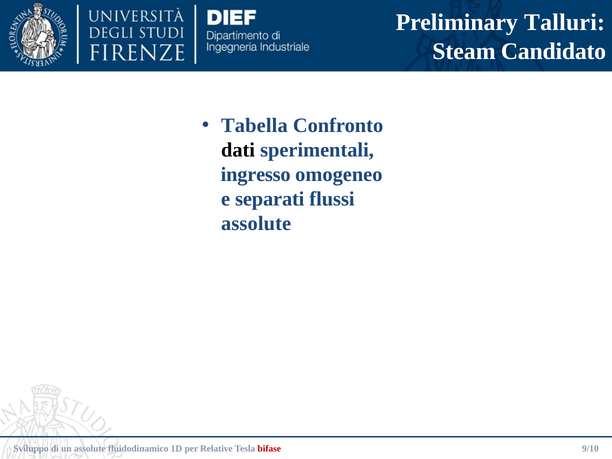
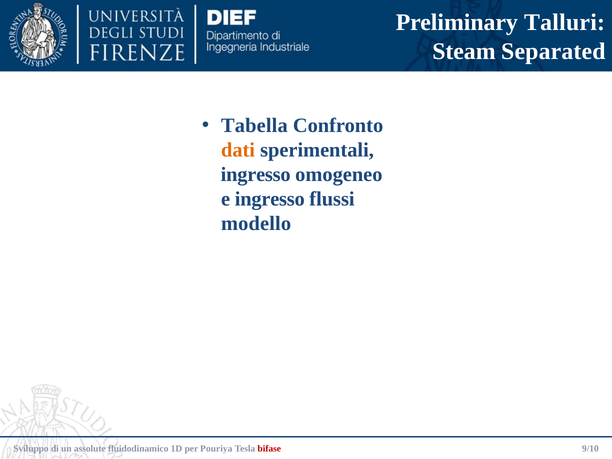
Candidato: Candidato -> Separated (553, 51)
dati colour: black -> orange (238, 150)
e separati: separati -> ingresso (270, 199)
assolute: assolute -> modello (256, 224)
Relative: Relative -> Pouriya (216, 449)
